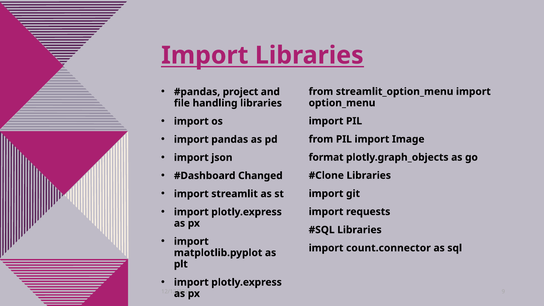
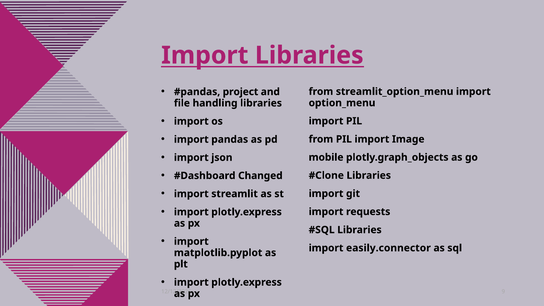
format: format -> mobile (326, 157)
count.connector: count.connector -> easily.connector (388, 248)
